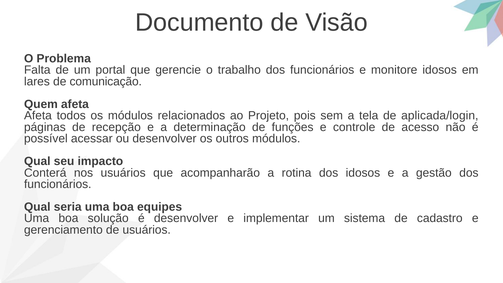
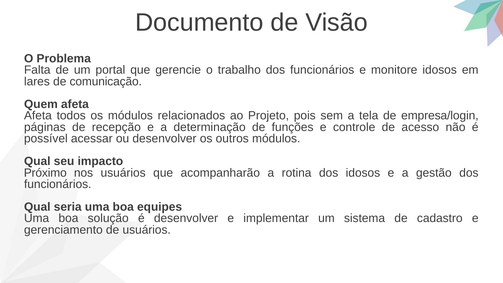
aplicada/login: aplicada/login -> empresa/login (440, 116)
Conterá: Conterá -> Próximo (45, 173)
